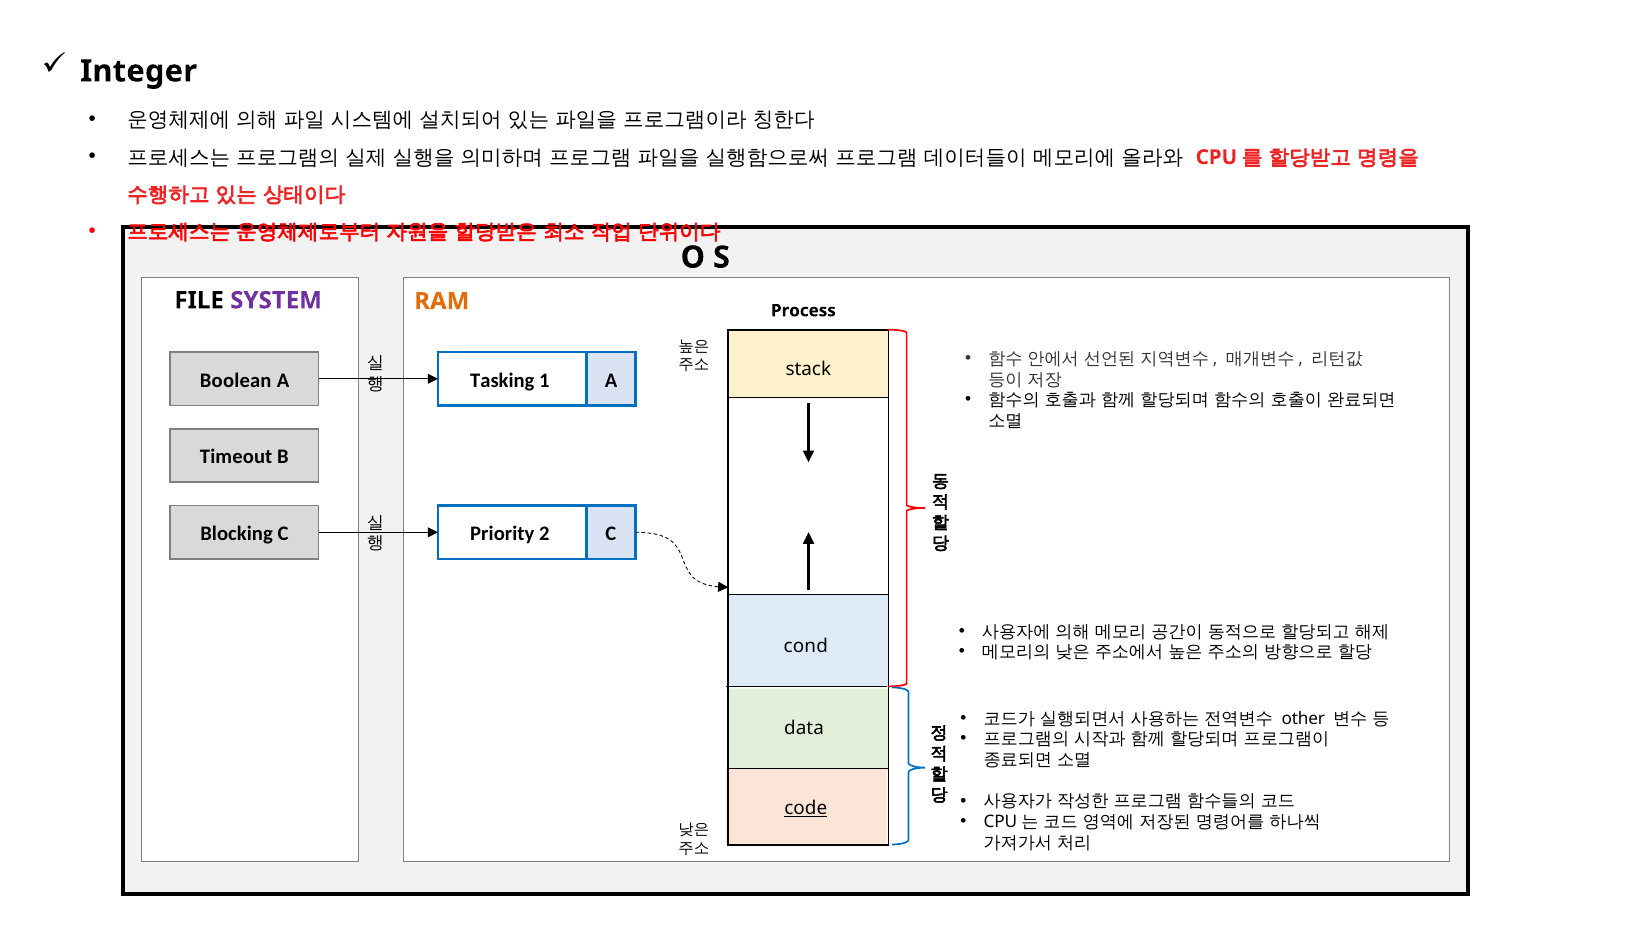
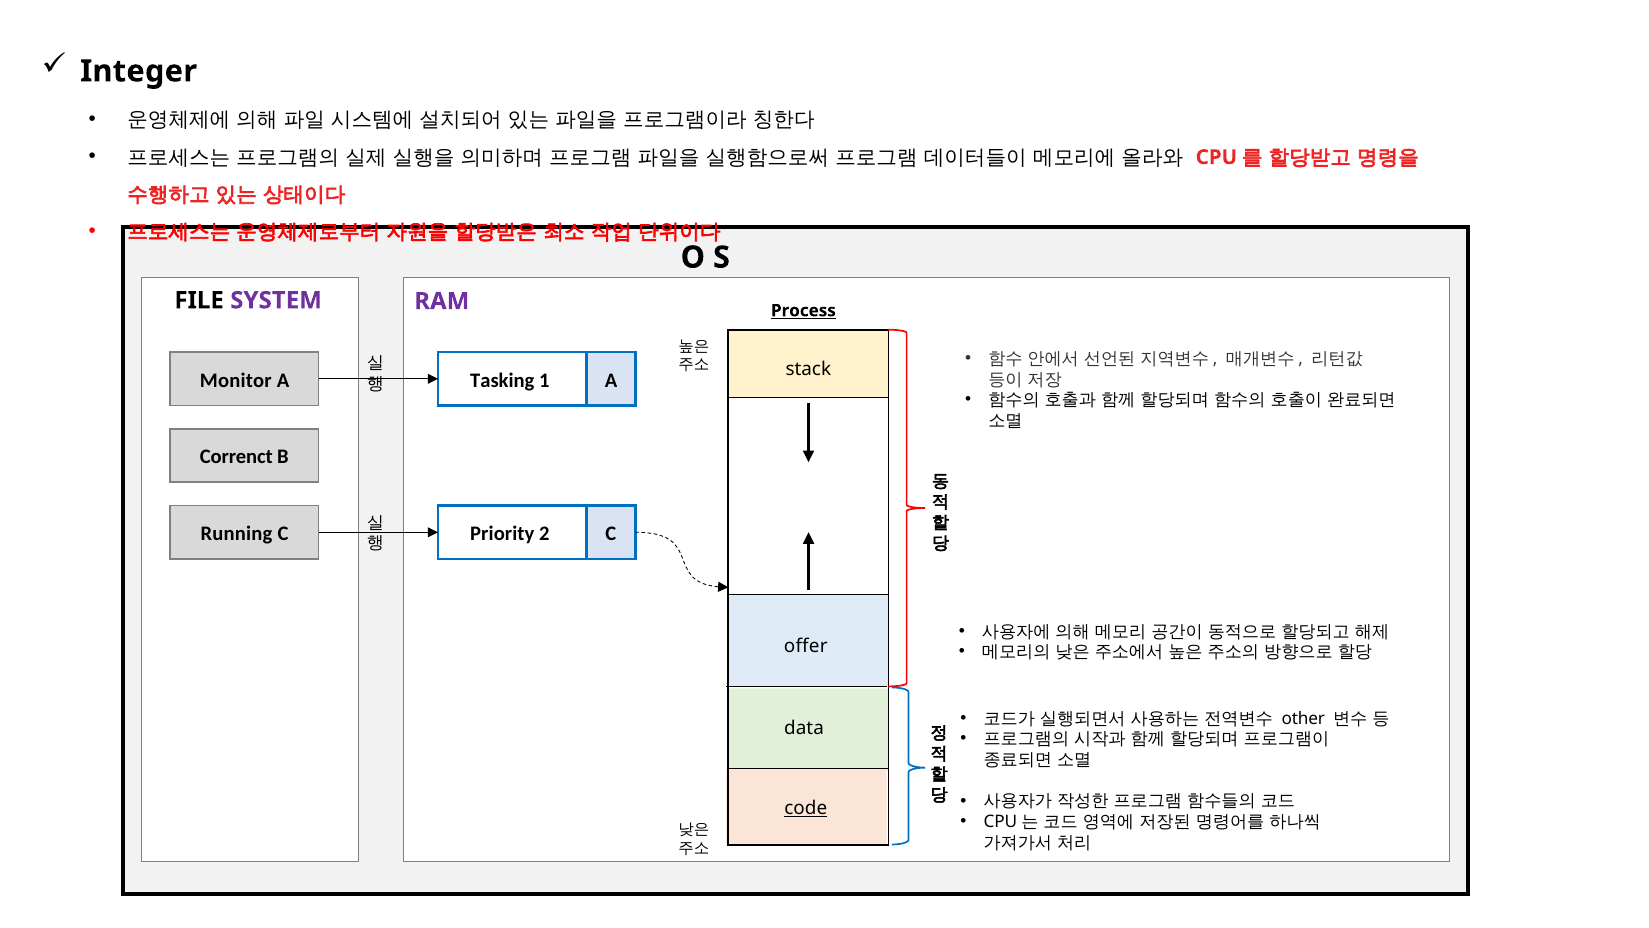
RAM colour: orange -> purple (442, 301)
Process underline: none -> present (803, 310)
Boolean: Boolean -> Monitor (236, 380)
Timeout: Timeout -> Correnct (236, 457)
Blocking: Blocking -> Running (236, 533)
cond: cond -> offer (806, 646)
